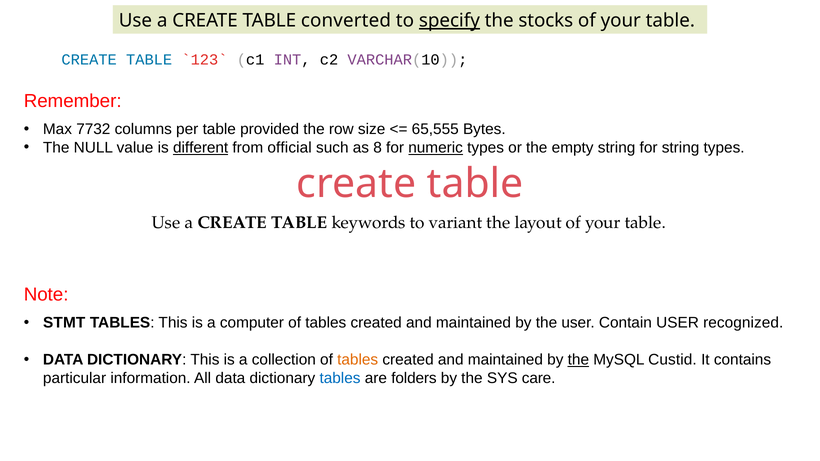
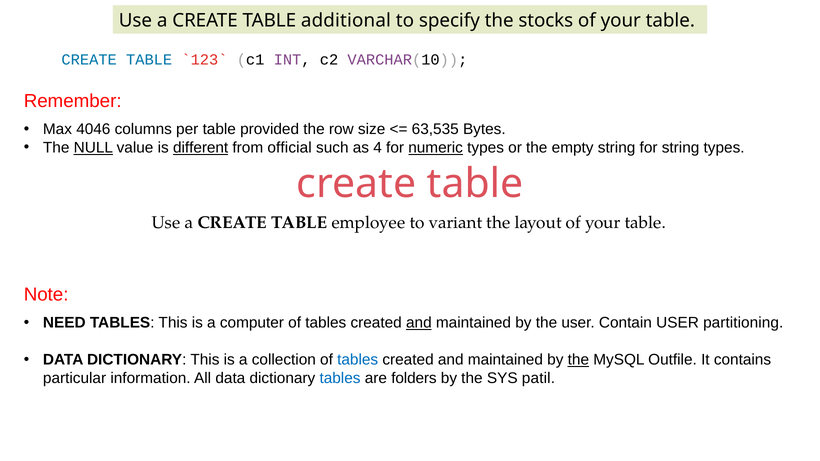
converted: converted -> additional (346, 21)
specify underline: present -> none (449, 21)
7732: 7732 -> 4046 (93, 129)
65,555: 65,555 -> 63,535 (435, 129)
NULL underline: none -> present (93, 148)
8: 8 -> 4 (378, 148)
keywords: keywords -> employee (369, 223)
STMT: STMT -> NEED (64, 323)
and underline: none -> present (419, 323)
recognized: recognized -> partitioning (743, 323)
tables colour: orange -> blue (358, 360)
Custid: Custid -> Outfile (673, 360)
care: care -> patil (538, 378)
